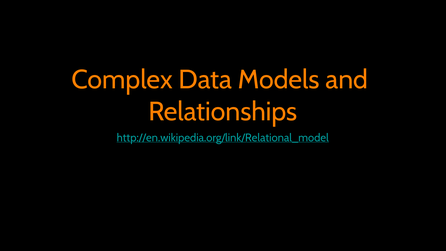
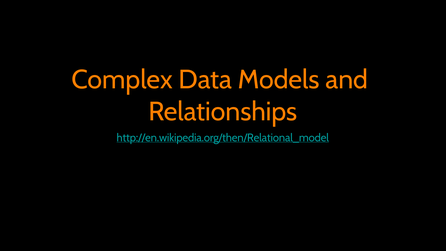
http://en.wikipedia.org/link/Relational_model: http://en.wikipedia.org/link/Relational_model -> http://en.wikipedia.org/then/Relational_model (223, 138)
